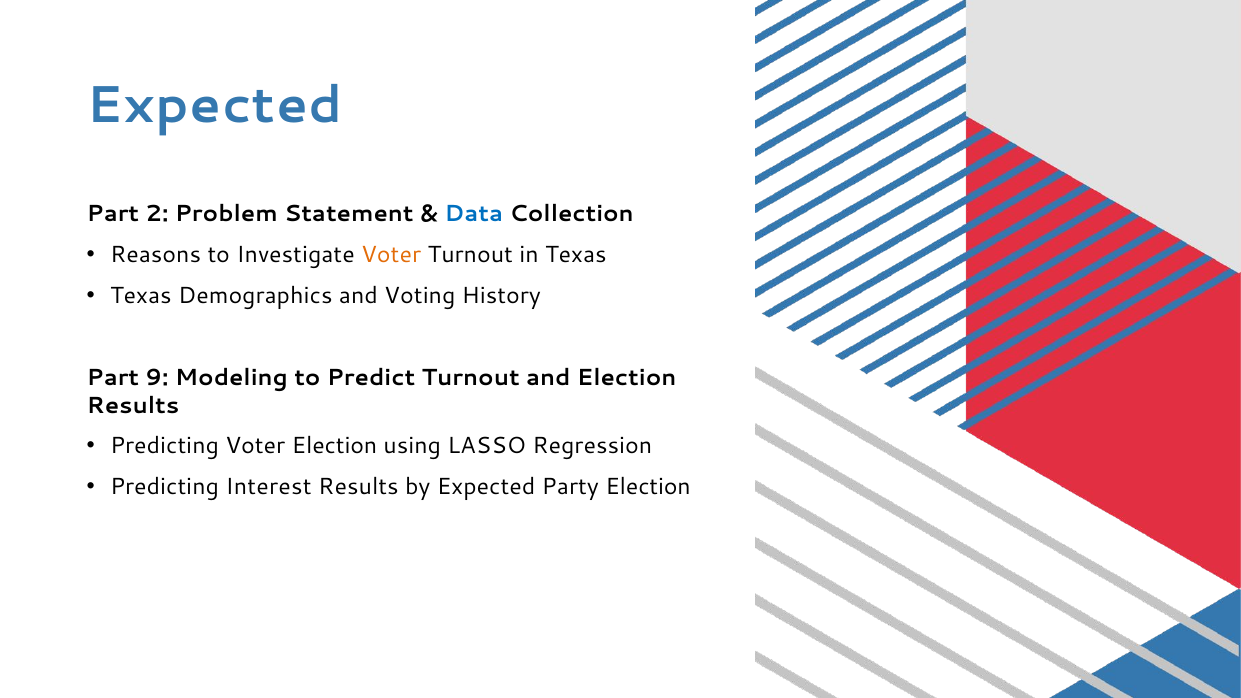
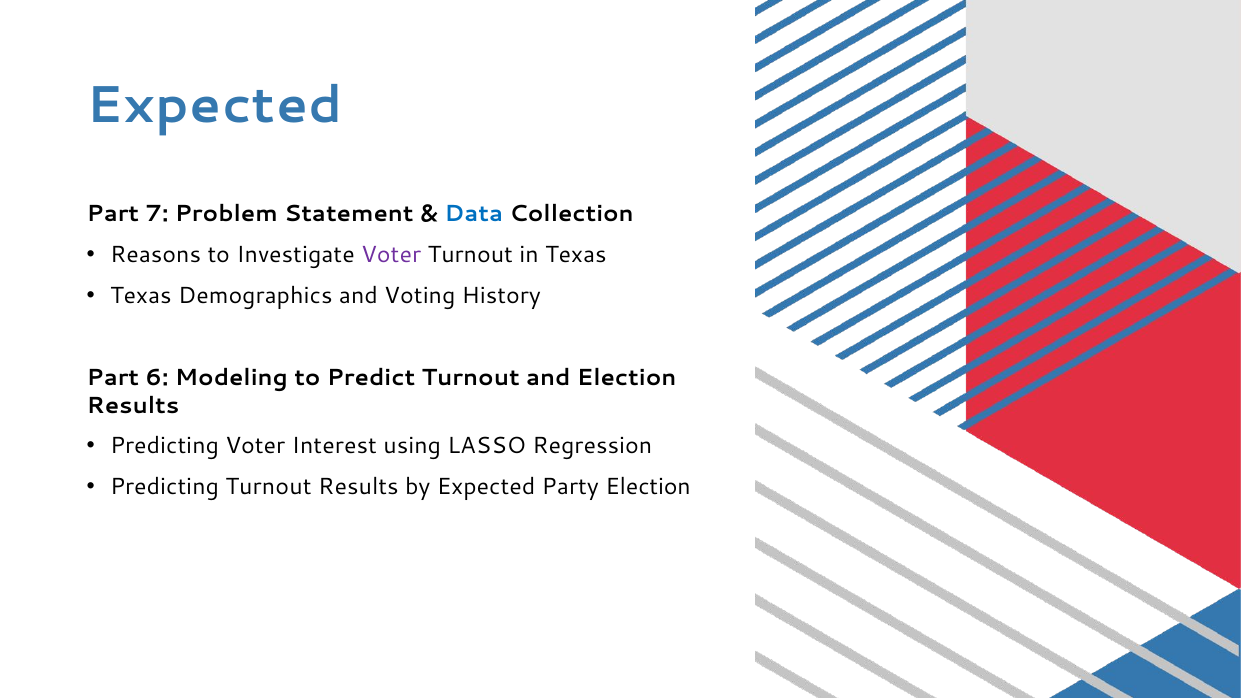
2: 2 -> 7 (157, 214)
Voter colour: orange -> purple (391, 255)
9: 9 -> 6 (157, 378)
Voter Election: Election -> Interest (334, 446)
Predicting Interest: Interest -> Turnout (269, 487)
